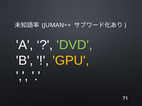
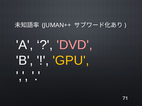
DVD colour: light green -> pink (75, 45)
